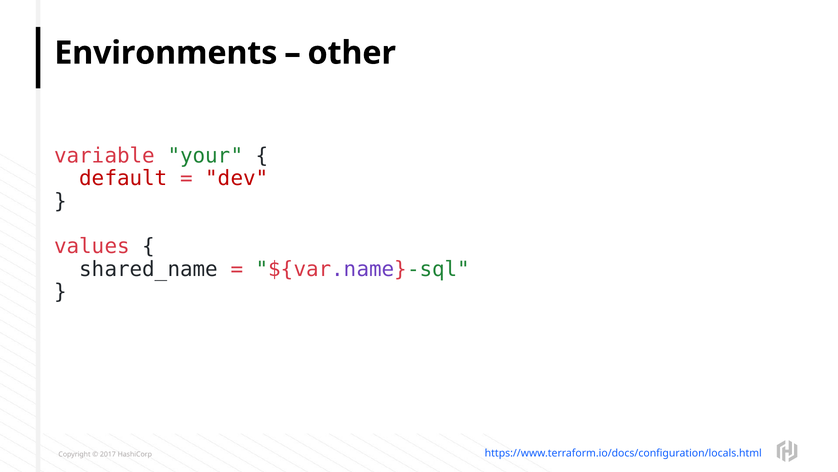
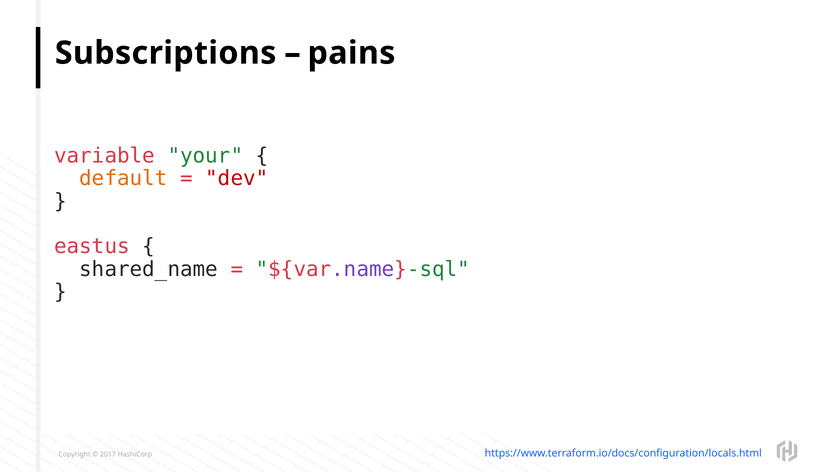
Environments: Environments -> Subscriptions (166, 53)
other: other -> pains (351, 53)
default colour: red -> orange (123, 178)
values: values -> eastus (92, 246)
